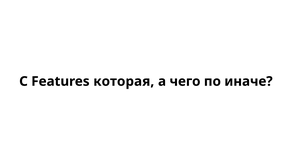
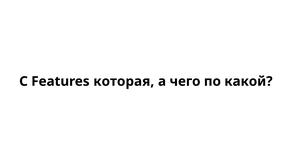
иначе: иначе -> какой (248, 81)
